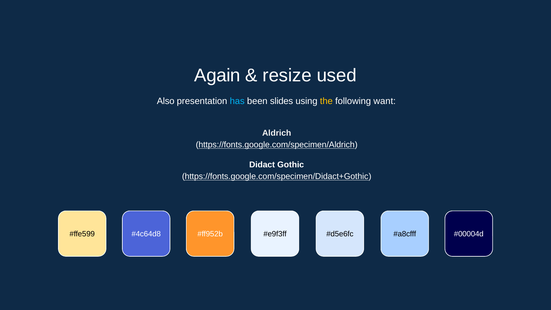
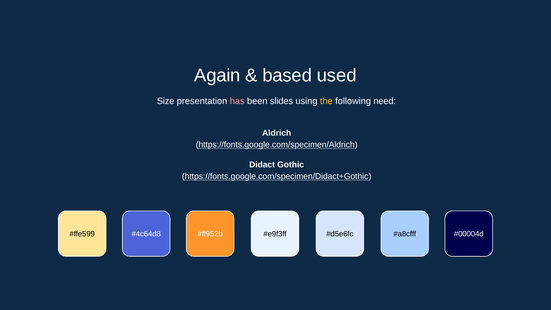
resize: resize -> based (287, 75)
Also: Also -> Size (166, 101)
has colour: light blue -> pink (237, 101)
want: want -> need (385, 101)
